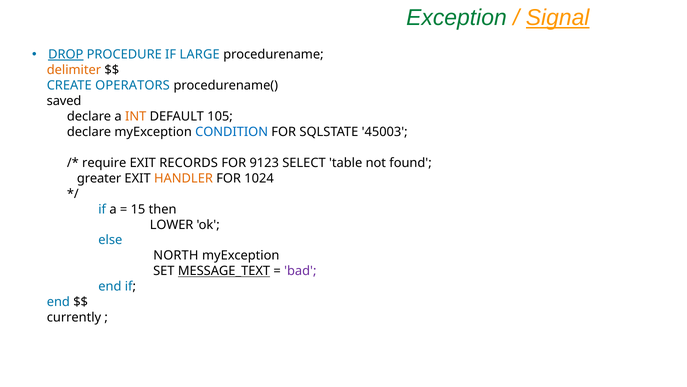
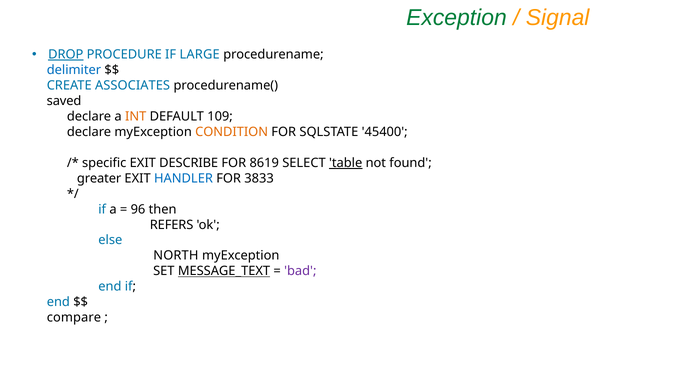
Signal underline: present -> none (558, 18)
delimiter colour: orange -> blue (74, 70)
OPERATORS: OPERATORS -> ASSOCIATES (133, 85)
105: 105 -> 109 (220, 116)
CONDITION colour: blue -> orange (232, 132)
45003: 45003 -> 45400 (385, 132)
require: require -> specific (104, 163)
RECORDS: RECORDS -> DESCRIBE (189, 163)
9123: 9123 -> 8619 (264, 163)
table underline: none -> present (346, 163)
HANDLER colour: orange -> blue (183, 178)
1024: 1024 -> 3833 (259, 178)
15: 15 -> 96 (138, 209)
LOWER: LOWER -> REFERS (172, 224)
currently: currently -> compare (74, 317)
